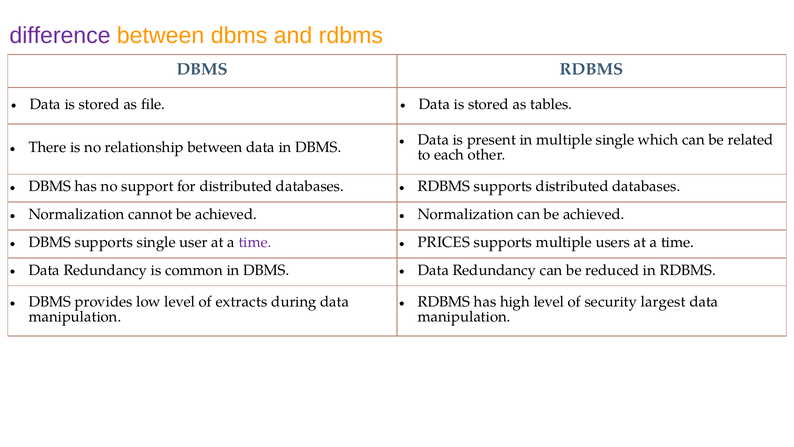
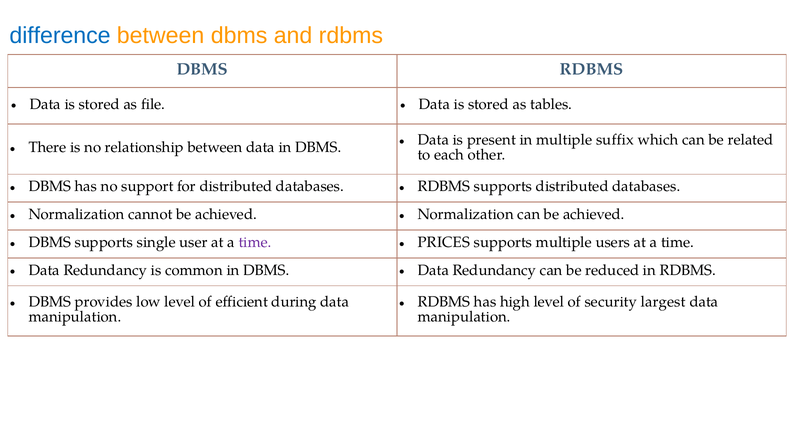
difference colour: purple -> blue (60, 35)
multiple single: single -> suffix (615, 140)
extracts: extracts -> efficient (242, 302)
